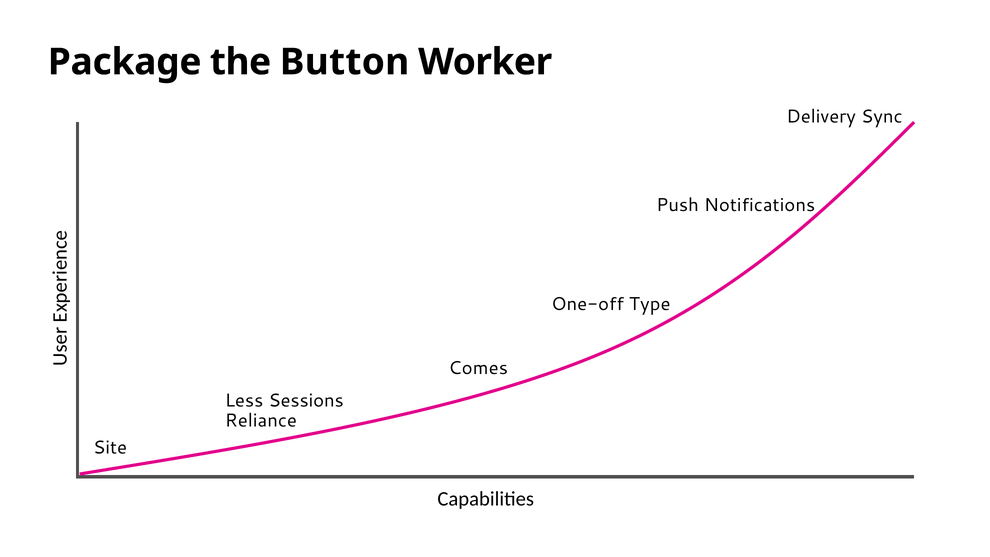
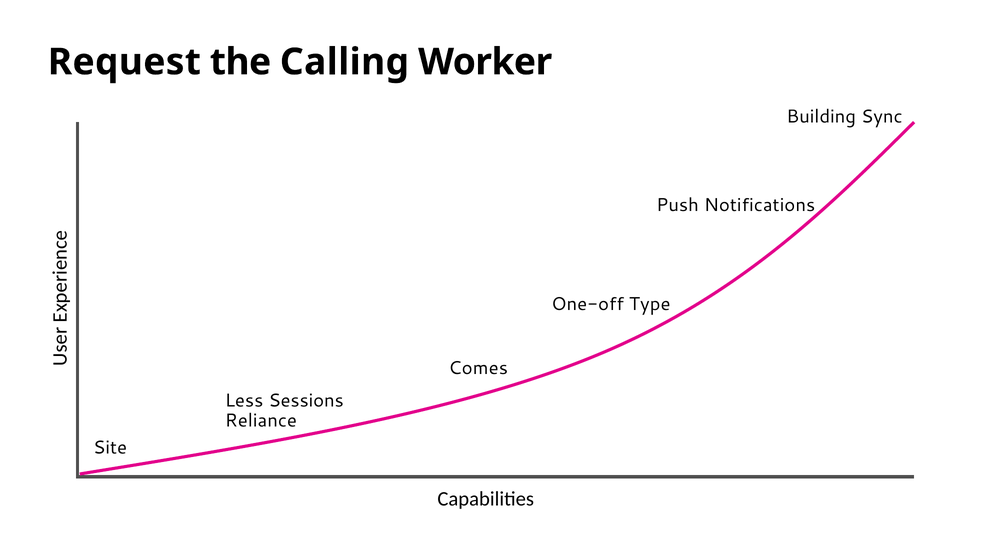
Package: Package -> Request (124, 62)
Button: Button -> Calling (344, 62)
Delivery: Delivery -> Building (821, 117)
